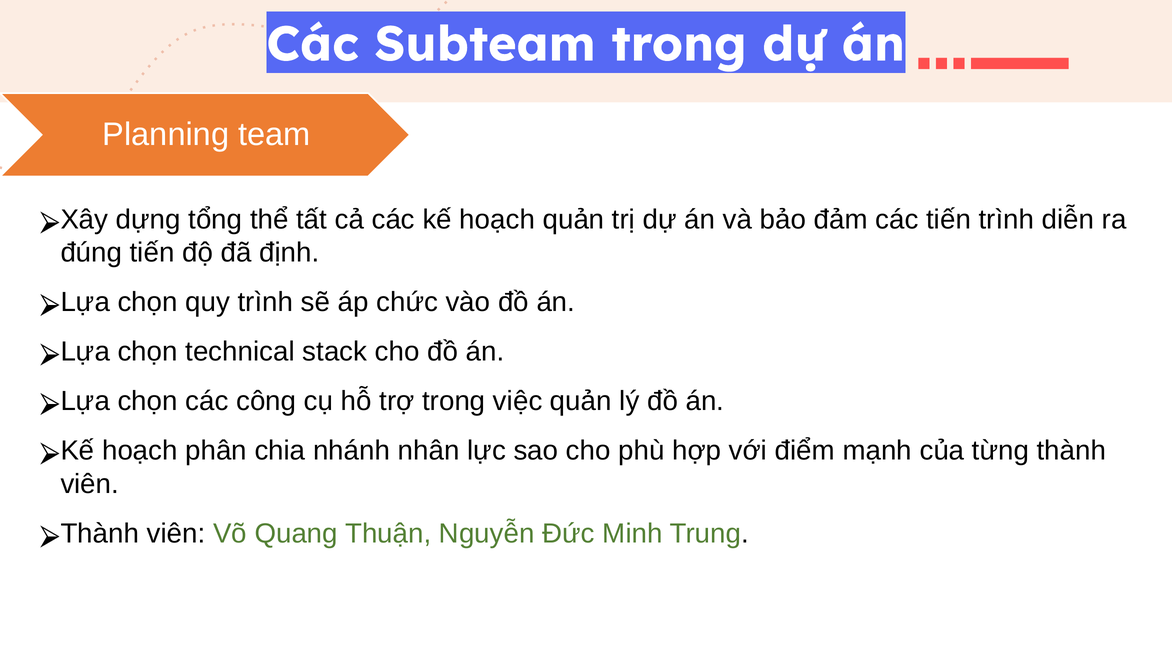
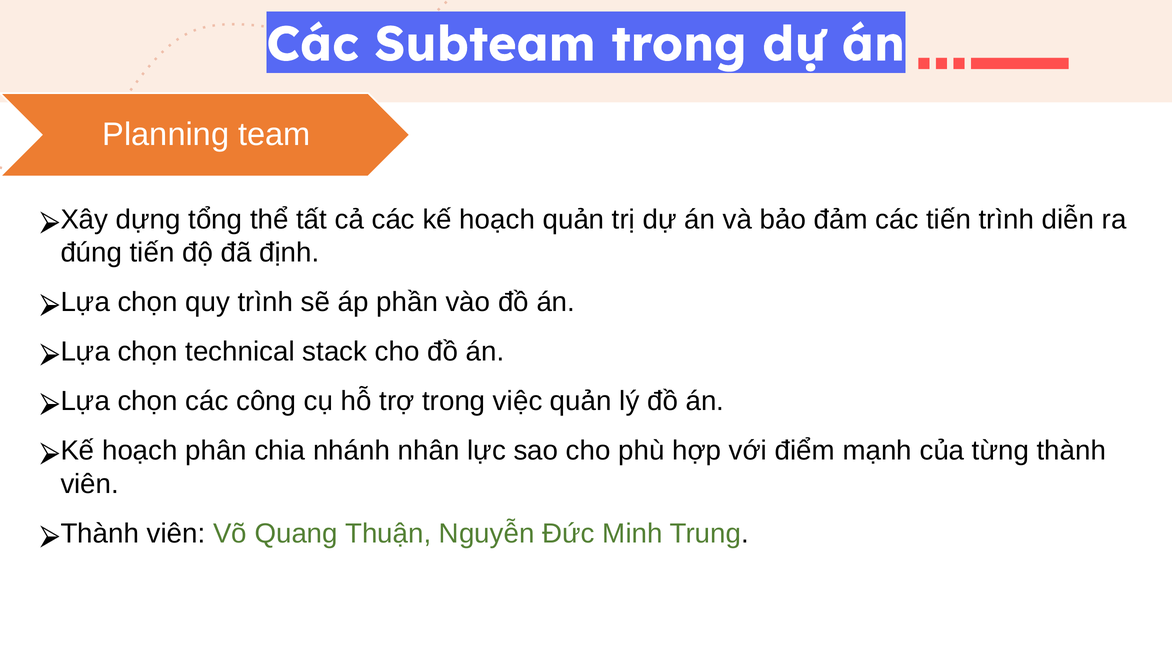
chức: chức -> phần (407, 302)
